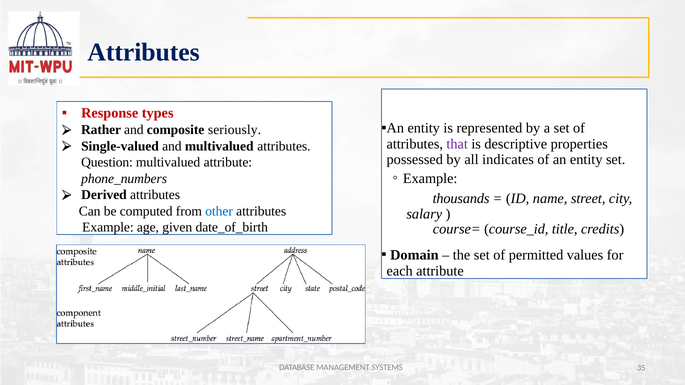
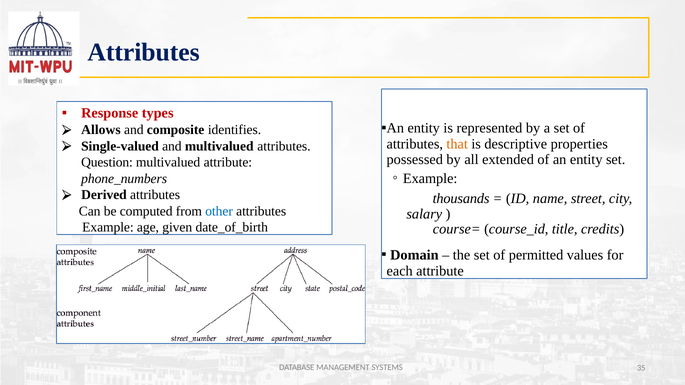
Rather: Rather -> Allows (101, 130)
seriously: seriously -> identifies (235, 130)
that colour: purple -> orange (457, 144)
indicates: indicates -> extended (508, 160)
